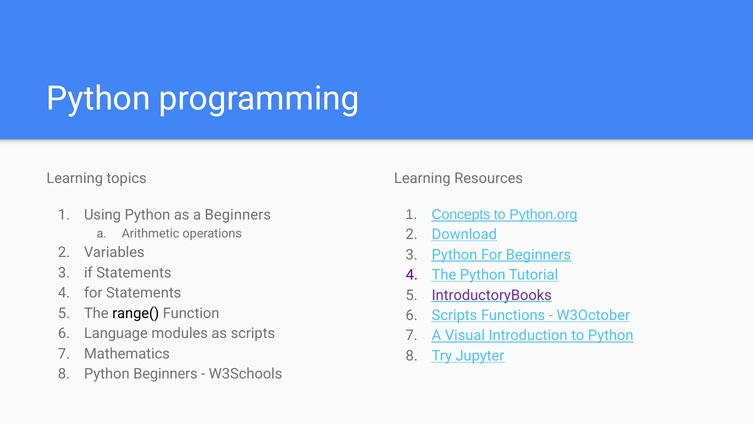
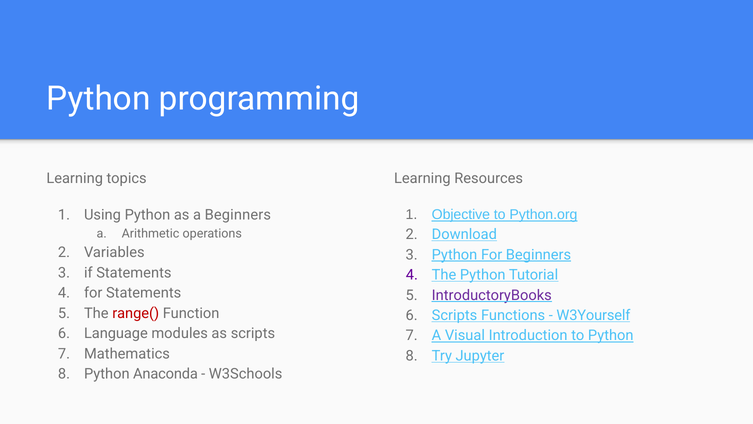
Concepts: Concepts -> Objective (461, 214)
range( colour: black -> red (136, 313)
W3October: W3October -> W3Yourself (593, 315)
Python Beginners: Beginners -> Anaconda (165, 374)
